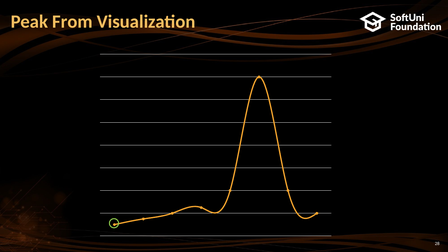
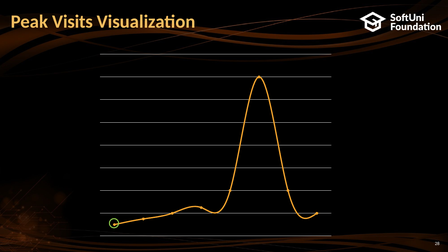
From: From -> Visits (73, 22)
